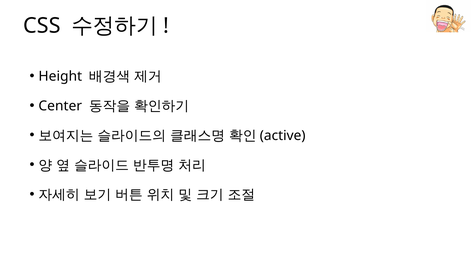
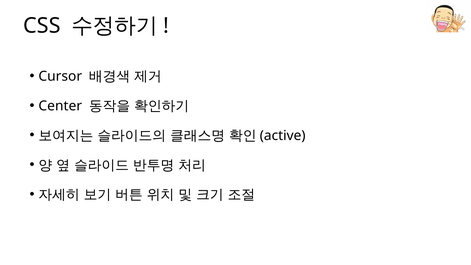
Height: Height -> Cursor (60, 76)
